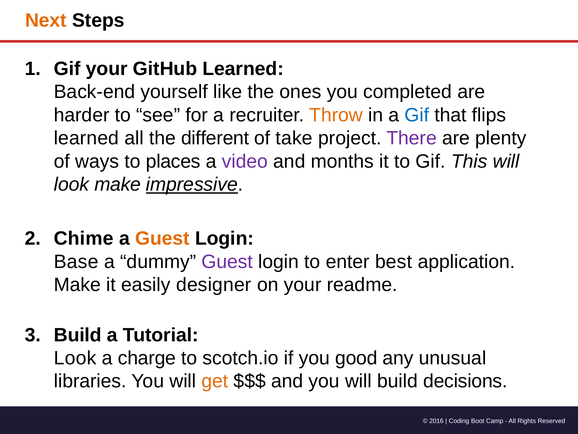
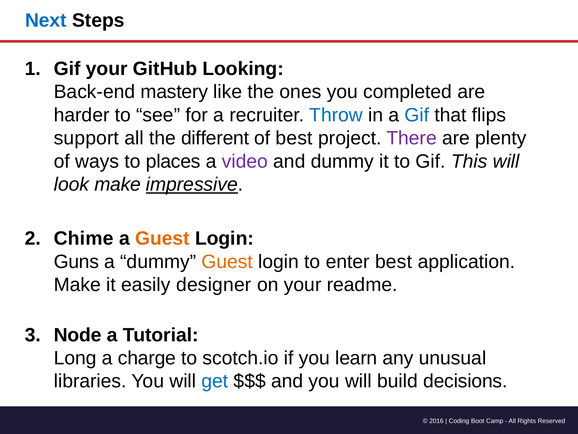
Next colour: orange -> blue (46, 21)
GitHub Learned: Learned -> Looking (243, 69)
yourself: yourself -> mastery (174, 92)
Throw colour: orange -> blue (336, 115)
learned: learned -> support (86, 138)
of take: take -> best (294, 138)
and months: months -> dummy (342, 161)
Base: Base -> Guns (76, 261)
Guest colour: purple -> orange (227, 261)
Build: Build -> Node (78, 335)
Look: Look -> Long (75, 358)
good: good -> learn (356, 358)
get colour: orange -> blue (215, 381)
